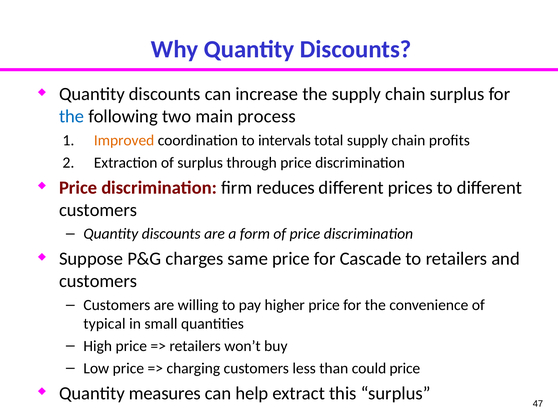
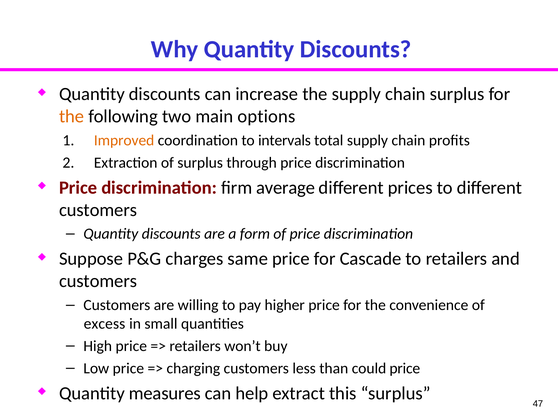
the colour: blue -> orange (72, 117)
process: process -> options (267, 117)
reduces: reduces -> average (286, 188)
typical: typical -> excess (105, 324)
